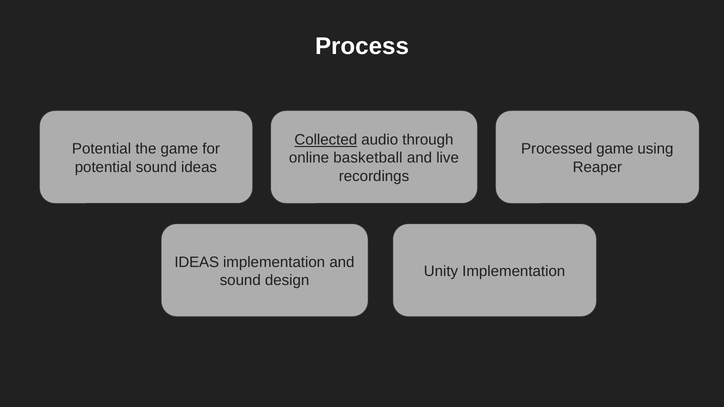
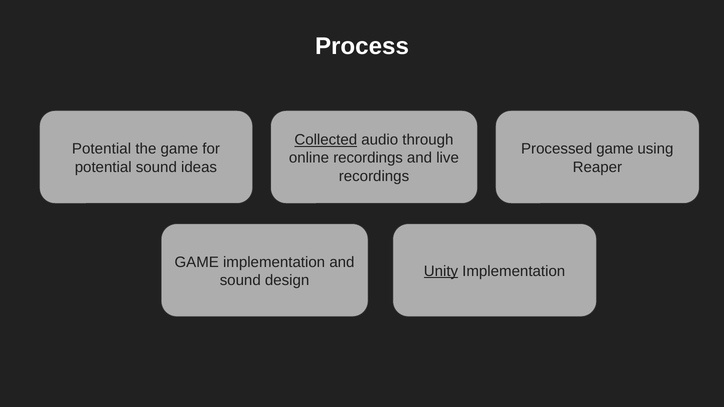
online basketball: basketball -> recordings (368, 158)
IDEAS: IDEAS -> GAME (197, 262)
Unity underline: none -> present (441, 271)
